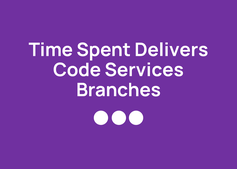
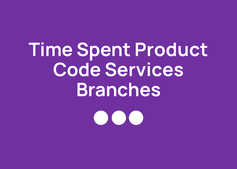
Delivers: Delivers -> Product (171, 50)
